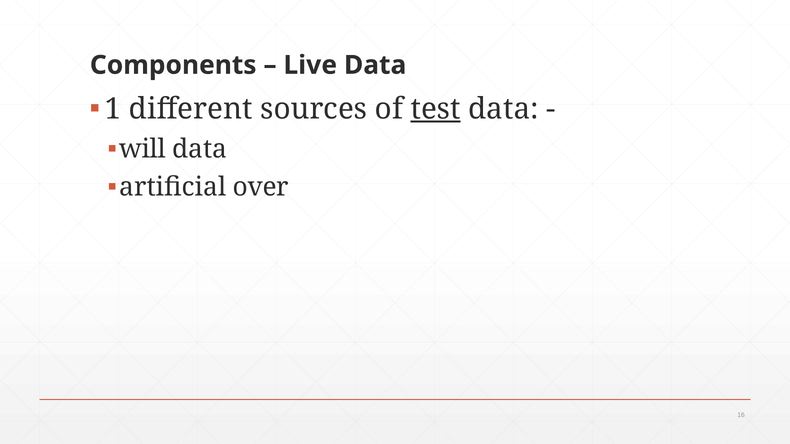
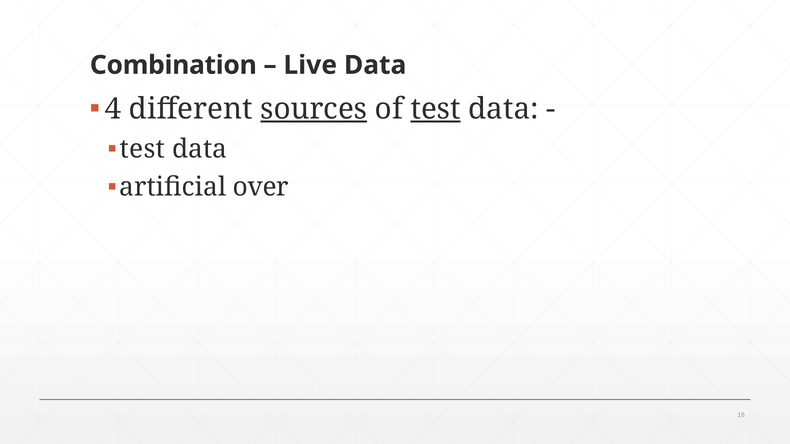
Components: Components -> Combination (173, 65)
1: 1 -> 4 (113, 109)
sources underline: none -> present (314, 109)
will: will -> test (142, 149)
